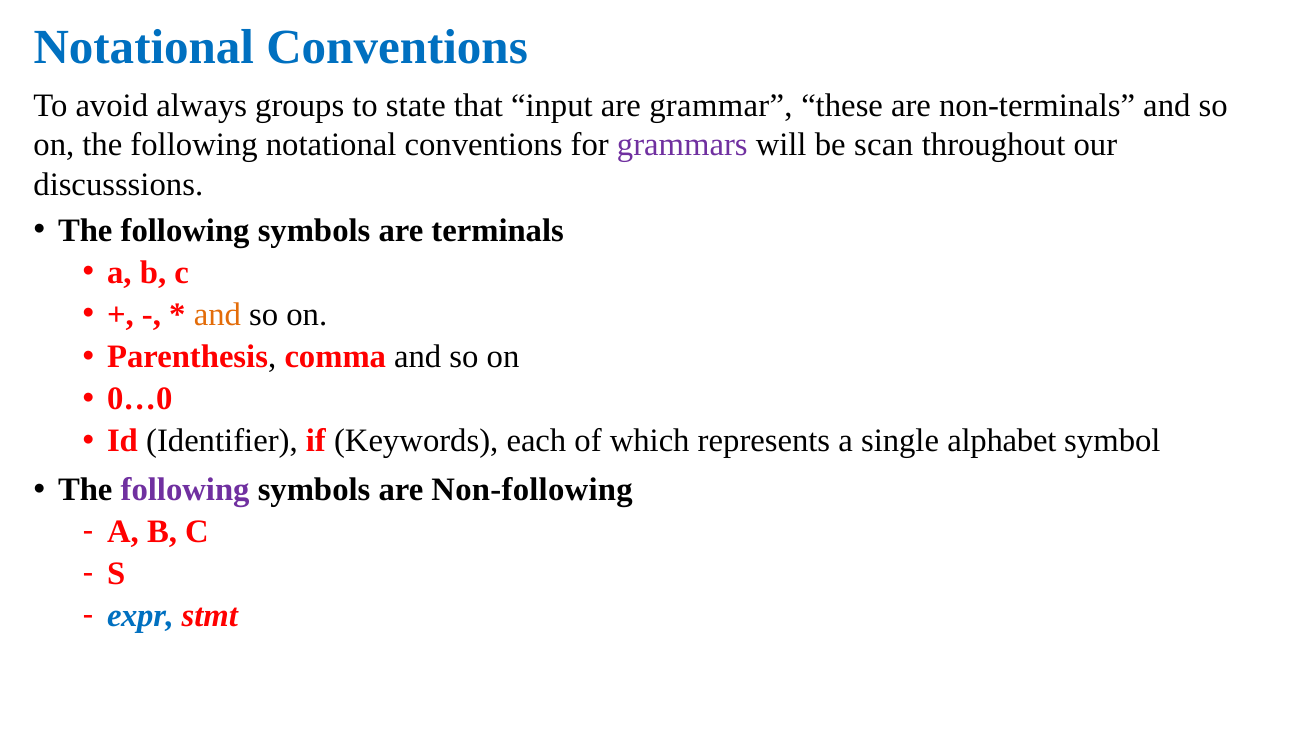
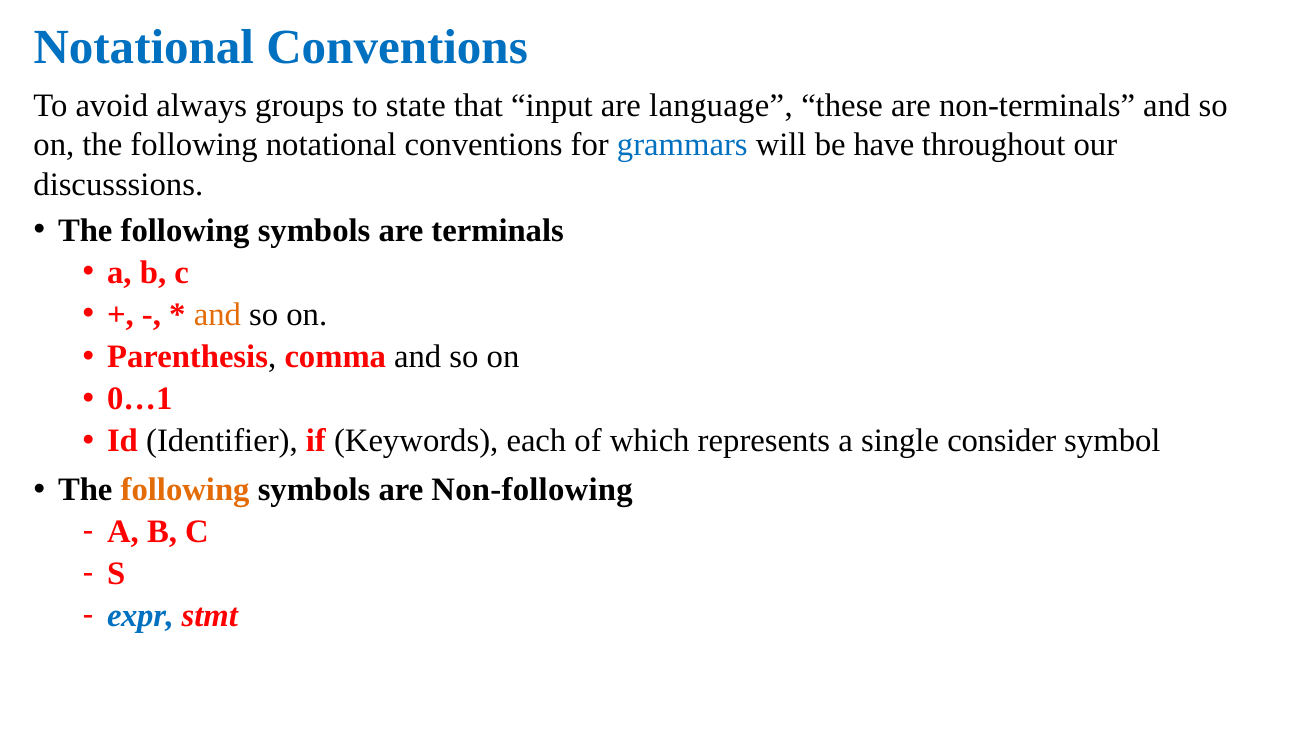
grammar: grammar -> language (721, 106)
grammars colour: purple -> blue (682, 145)
scan: scan -> have (884, 145)
0…0: 0…0 -> 0…1 (140, 399)
alphabet: alphabet -> consider (1002, 441)
following colour: purple -> orange (185, 490)
